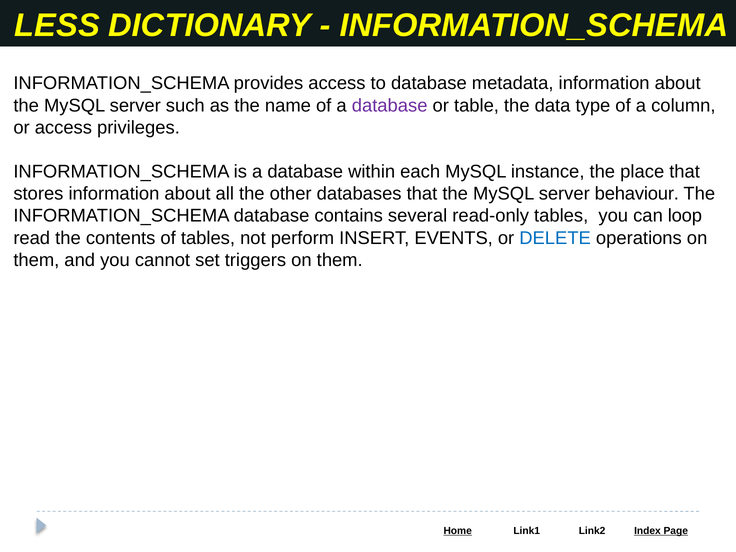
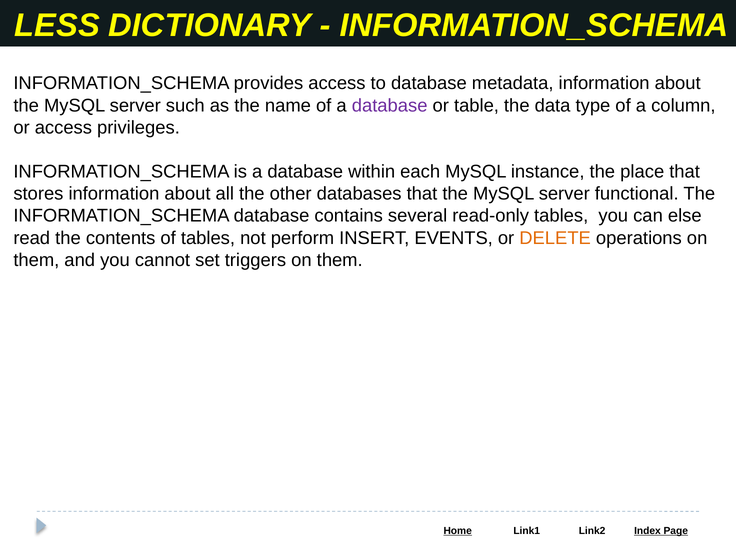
behaviour: behaviour -> functional (637, 194)
loop: loop -> else (685, 216)
DELETE colour: blue -> orange (555, 238)
